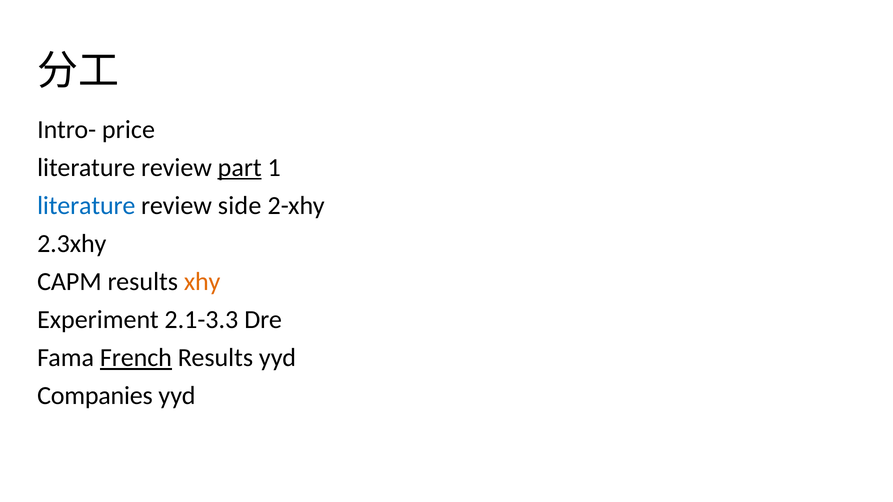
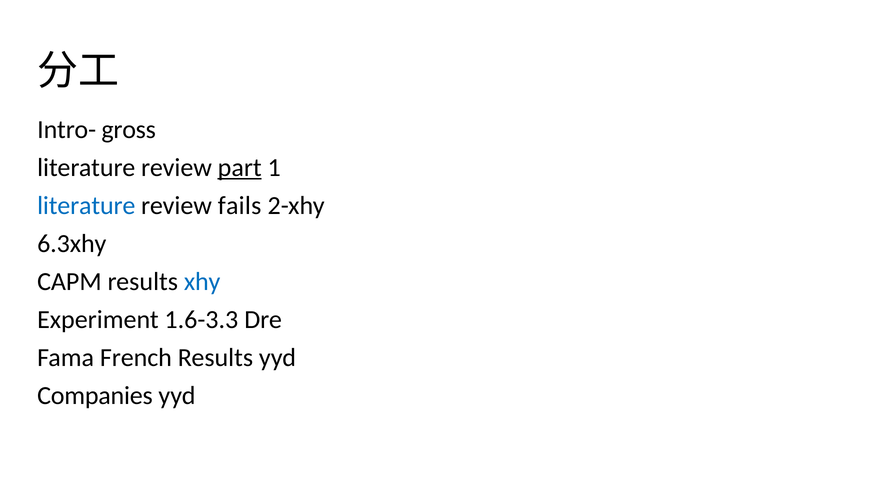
price: price -> gross (129, 130)
side: side -> fails (240, 206)
2.3xhy: 2.3xhy -> 6.3xhy (72, 244)
xhy colour: orange -> blue (202, 282)
2.1-3.3: 2.1-3.3 -> 1.6-3.3 (201, 320)
French underline: present -> none (136, 358)
